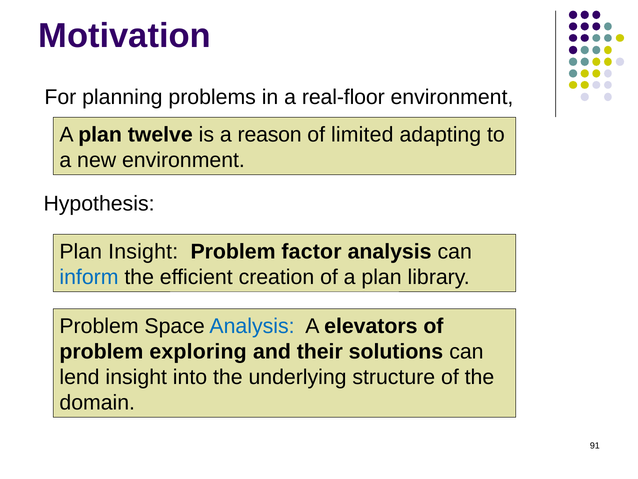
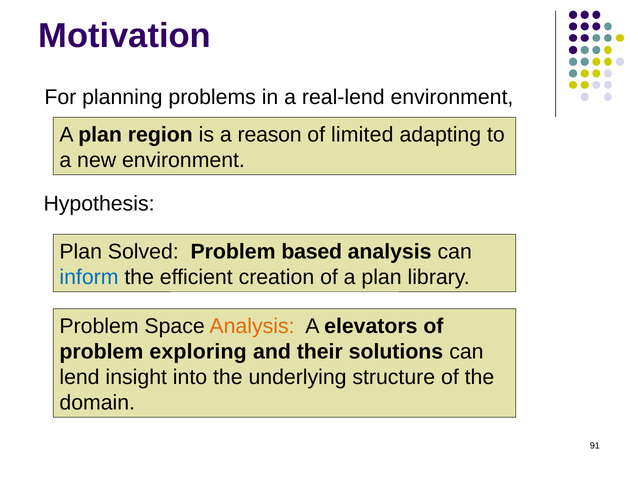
real-floor: real-floor -> real-lend (343, 97)
twelve: twelve -> region (160, 134)
Plan Insight: Insight -> Solved (143, 251)
factor: factor -> based (312, 251)
Analysis colour: blue -> orange (252, 326)
